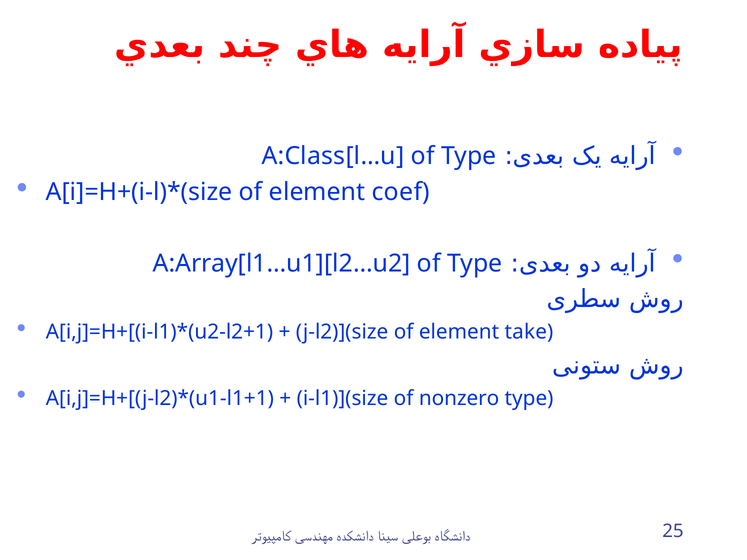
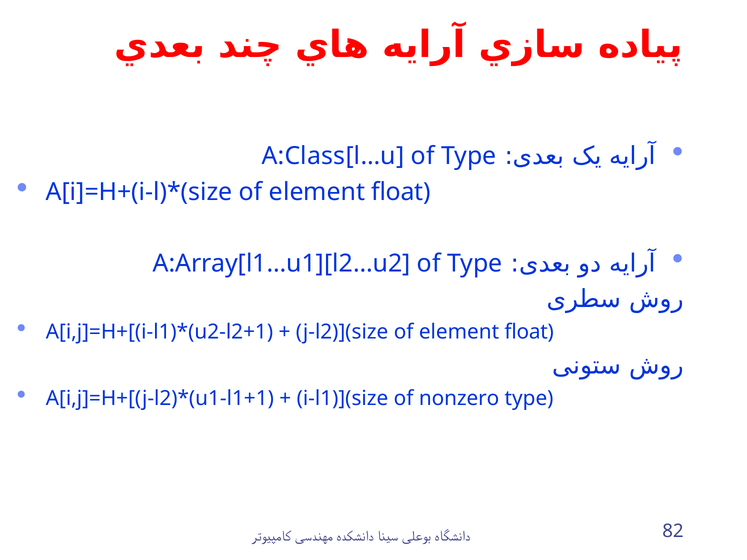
coef: coef -> float (401, 192)
j-l2)](size of element take: take -> float (529, 332)
25: 25 -> 82 (673, 531)
